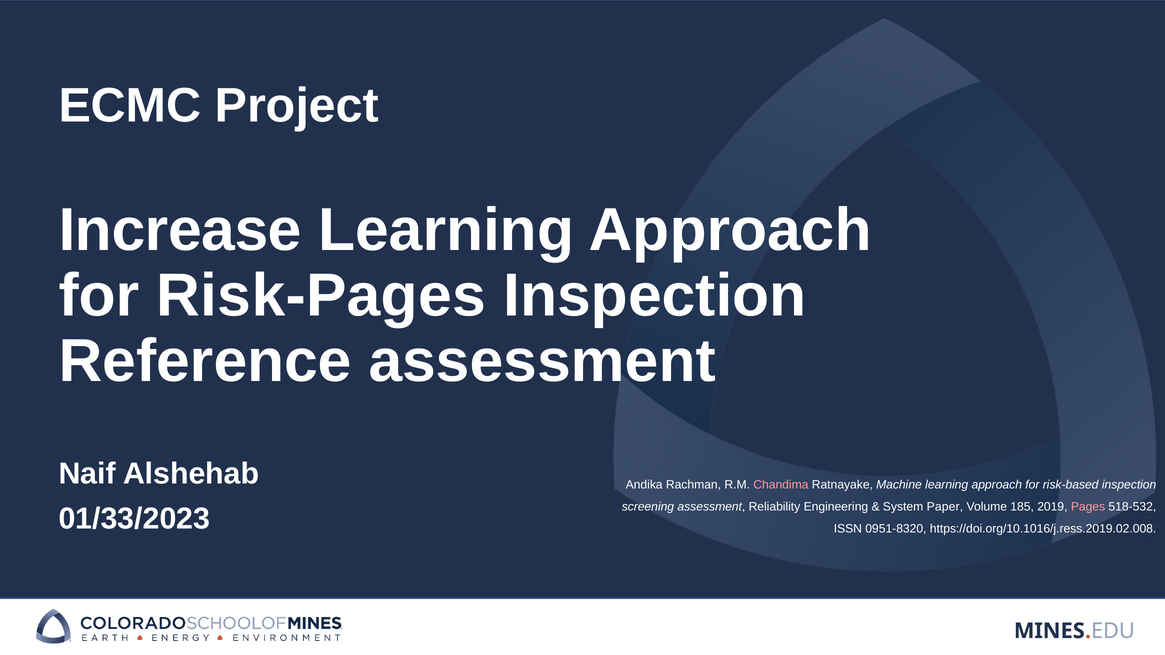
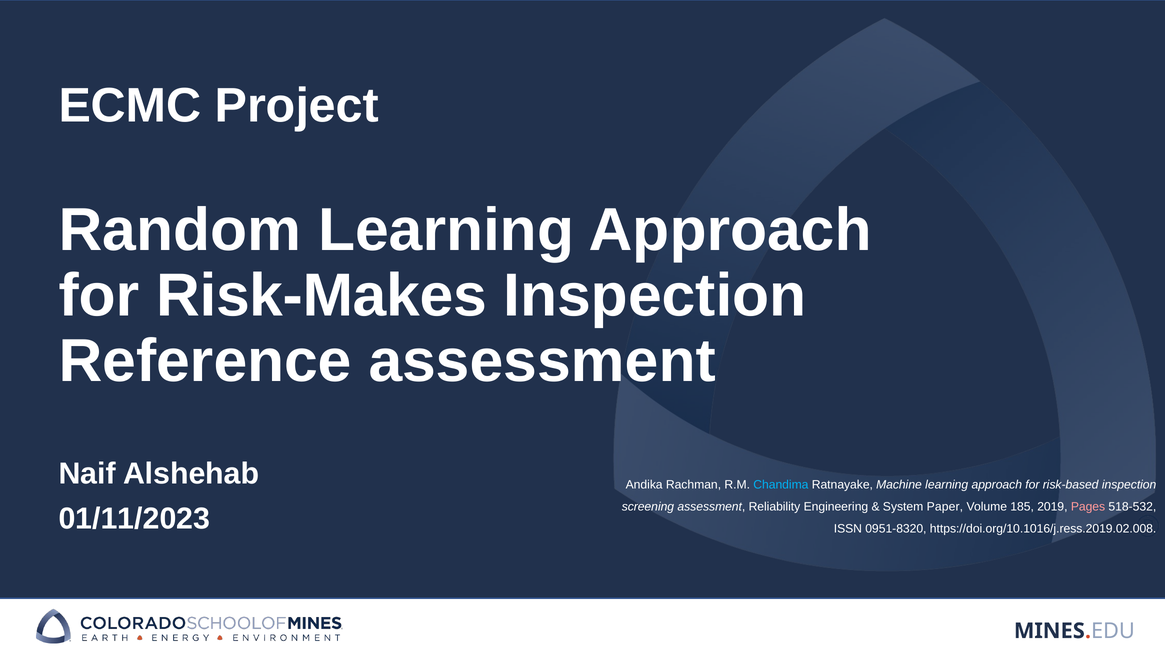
Increase: Increase -> Random (180, 230)
Risk-Pages: Risk-Pages -> Risk-Makes (321, 296)
Chandima colour: pink -> light blue (781, 485)
01/33/2023: 01/33/2023 -> 01/11/2023 (134, 519)
